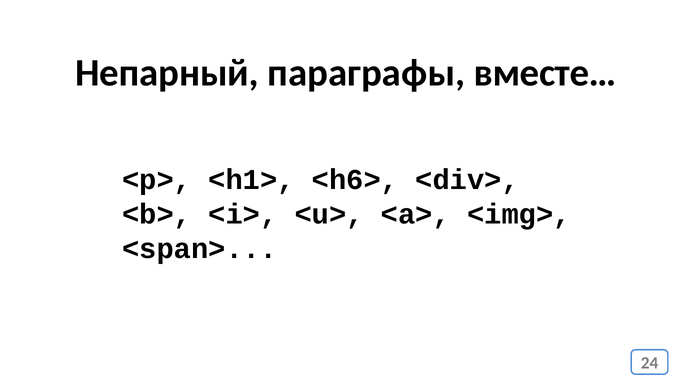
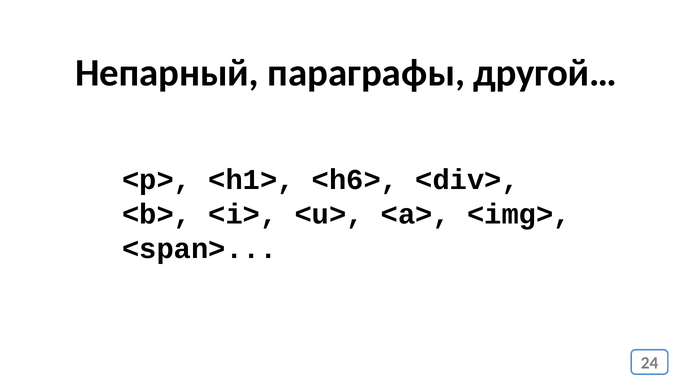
вместе…: вместе… -> другой… (545, 73)
